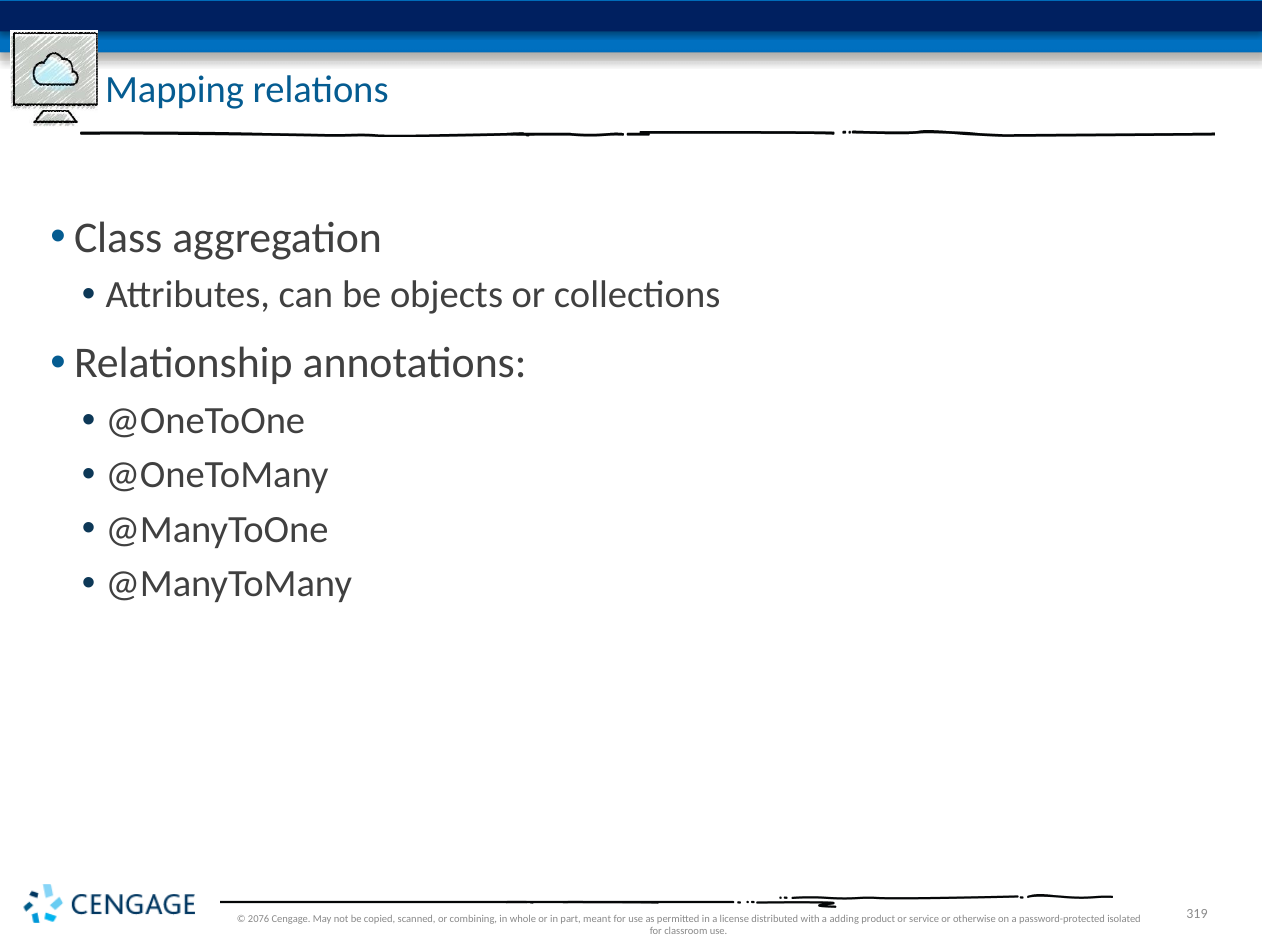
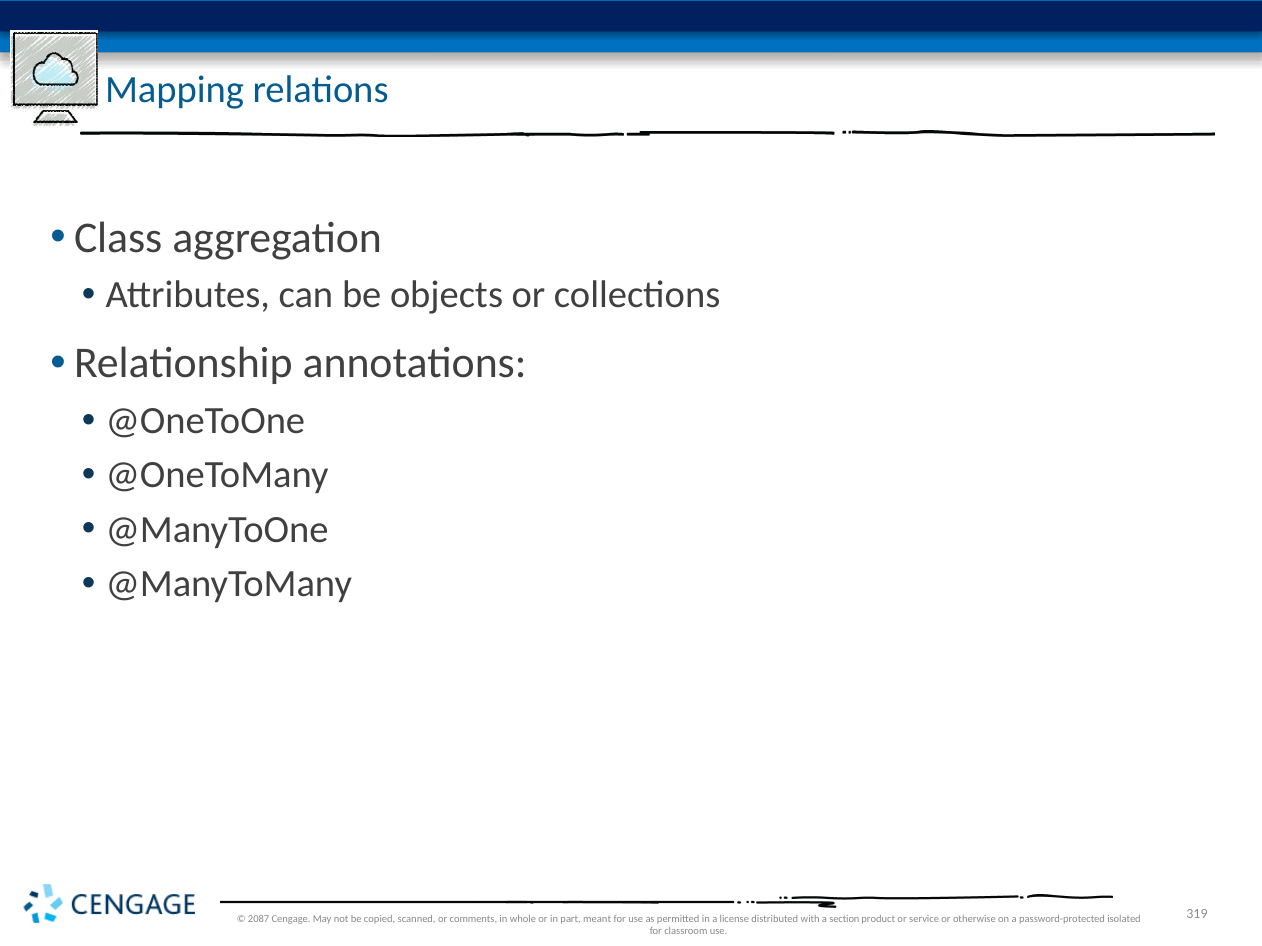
2076: 2076 -> 2087 (259, 919)
combining: combining -> comments (473, 919)
adding: adding -> section (844, 919)
